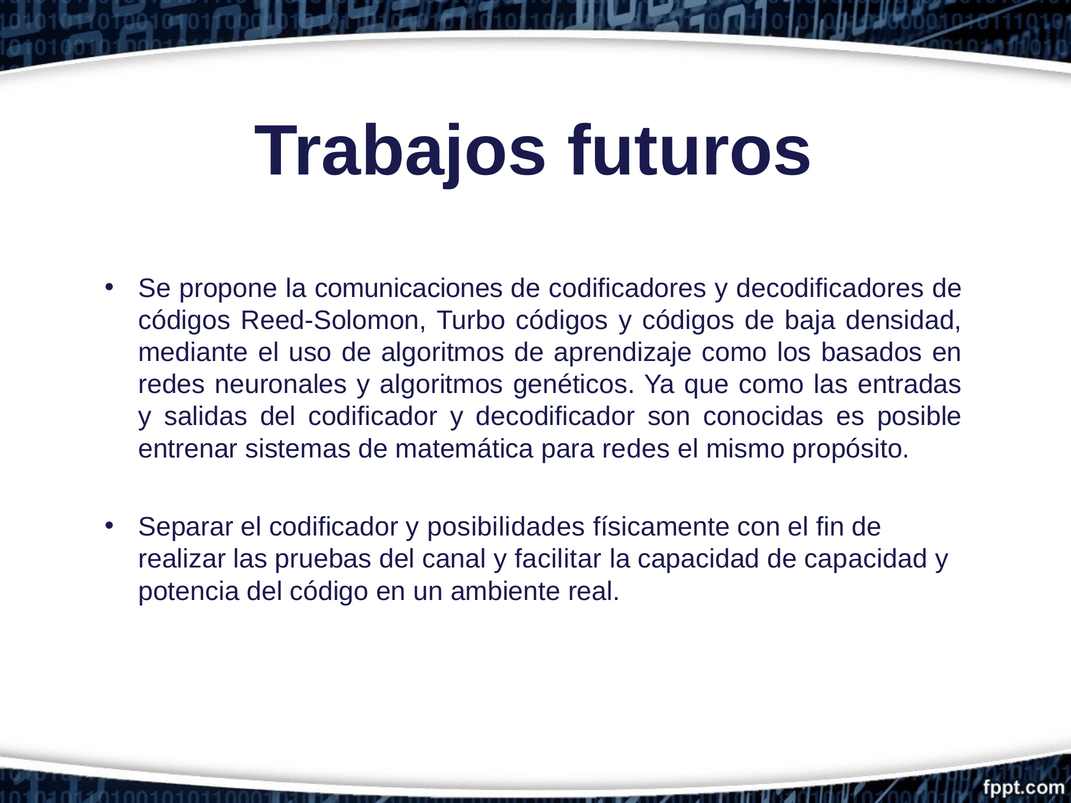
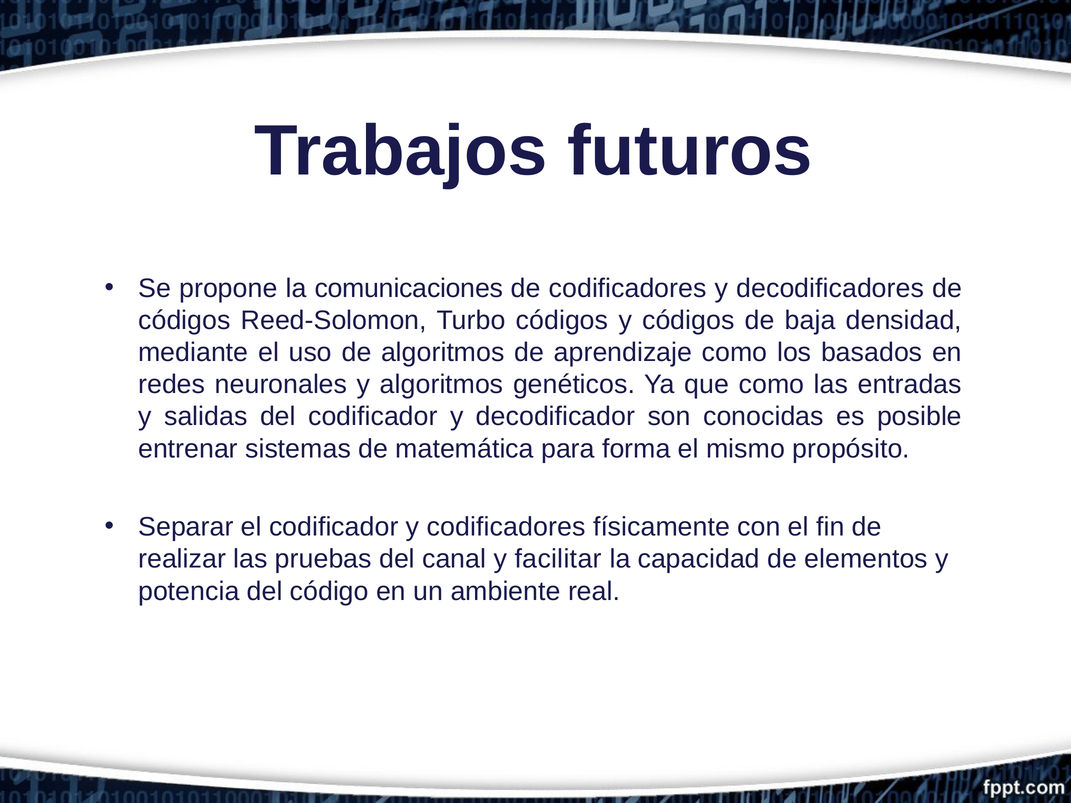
para redes: redes -> forma (636, 449)
y posibilidades: posibilidades -> codificadores (506, 527)
de capacidad: capacidad -> elementos (866, 559)
